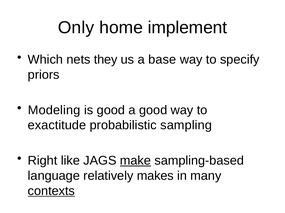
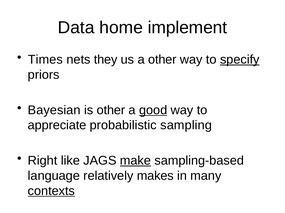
Only: Only -> Data (76, 28)
Which: Which -> Times (45, 60)
a base: base -> other (162, 60)
specify underline: none -> present (240, 60)
Modeling: Modeling -> Bayesian (54, 110)
is good: good -> other (111, 110)
good underline: none -> present (153, 110)
exactitude: exactitude -> appreciate (57, 126)
